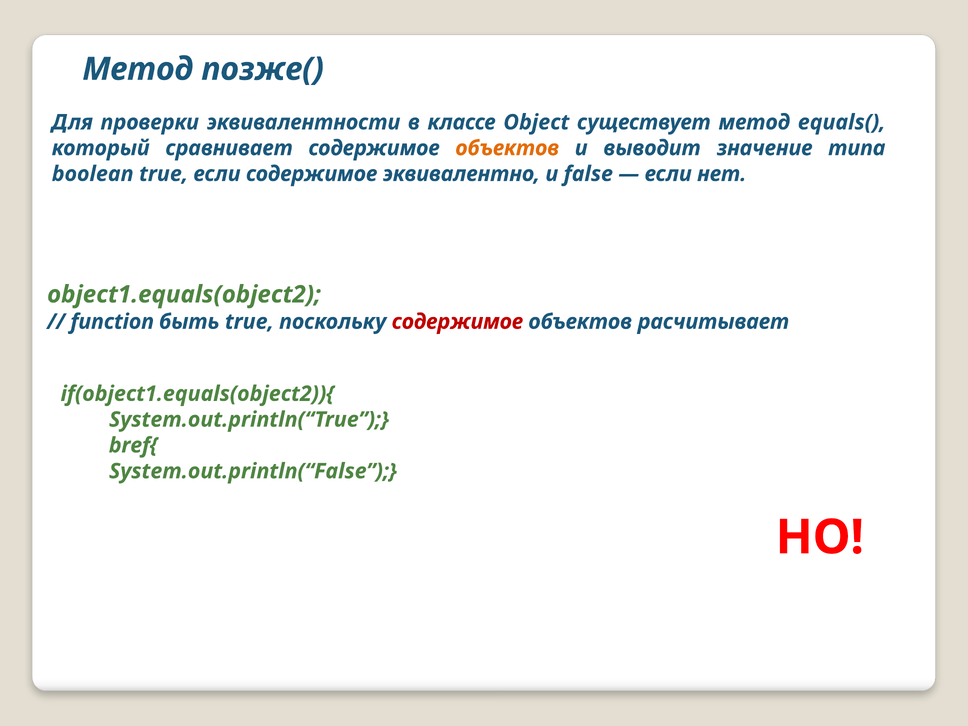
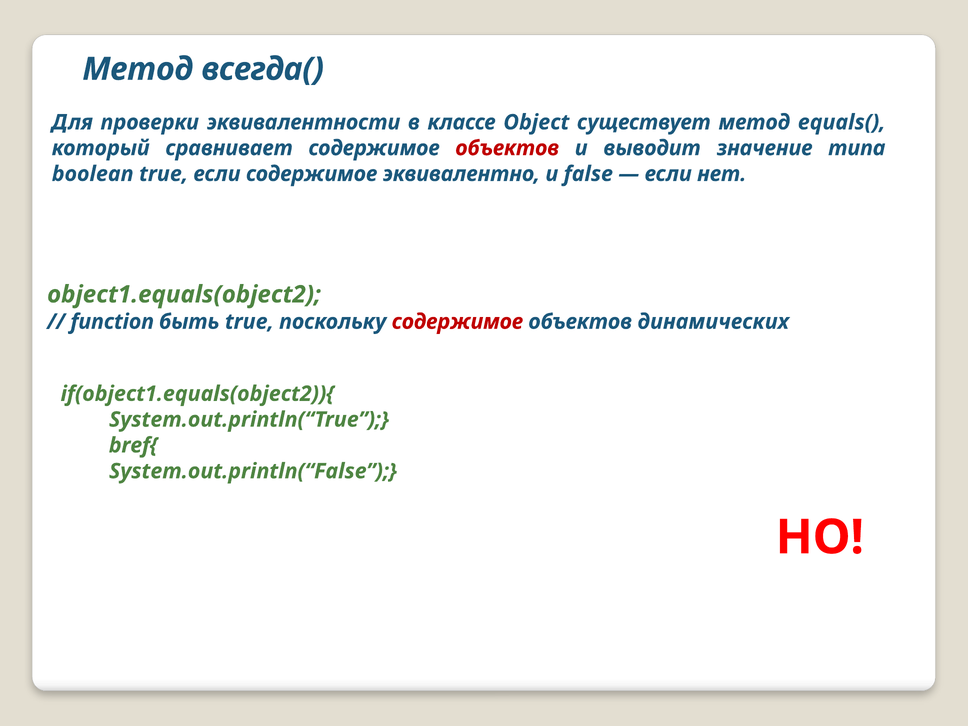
позже(: позже( -> всегда( (263, 69)
объектов colour: orange -> red (507, 148)
расчитывает: расчитывает -> динамических (713, 322)
